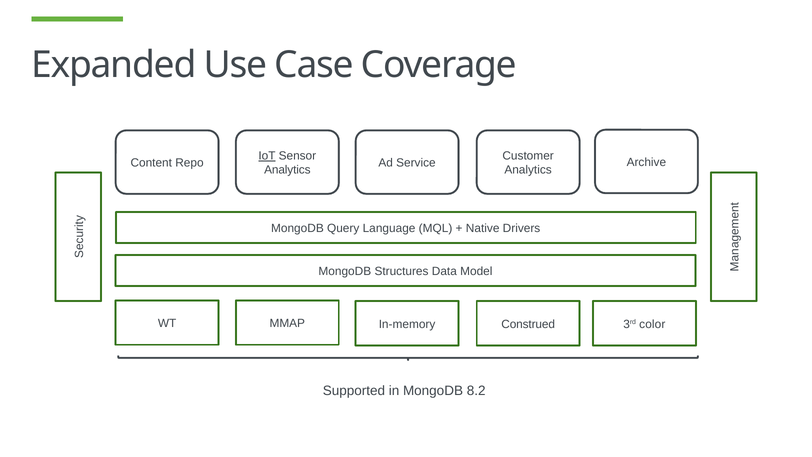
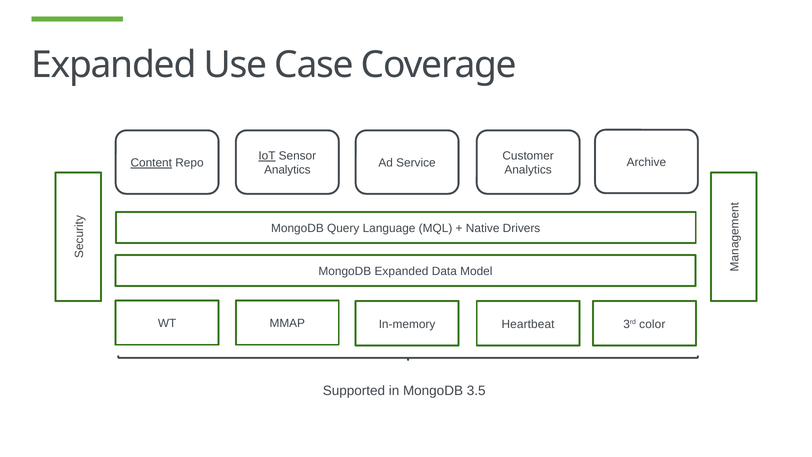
Content underline: none -> present (151, 163)
MongoDB Structures: Structures -> Expanded (401, 271)
Construed: Construed -> Heartbeat (528, 324)
8.2: 8.2 -> 3.5 (476, 391)
